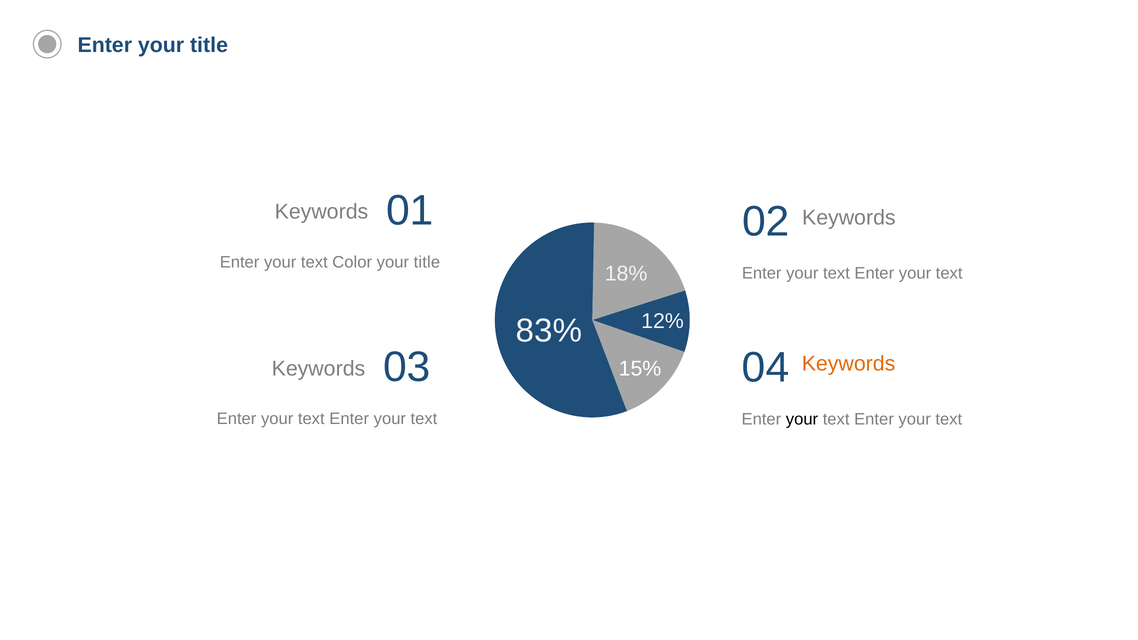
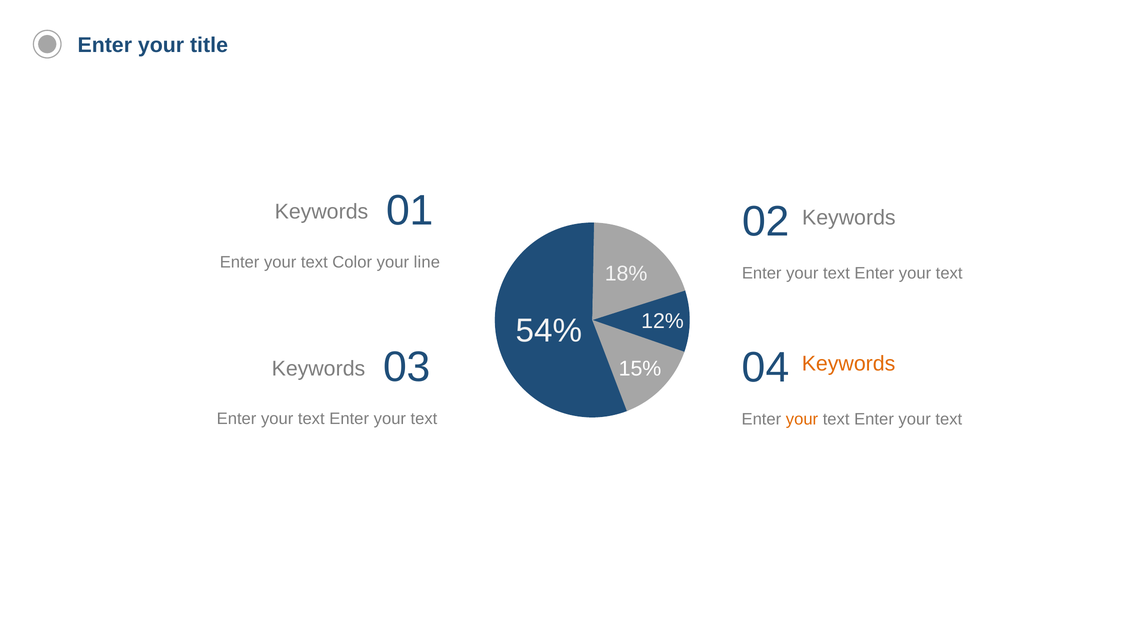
title: title -> line (427, 262)
83%: 83% -> 54% (549, 331)
your colour: black -> orange (802, 419)
